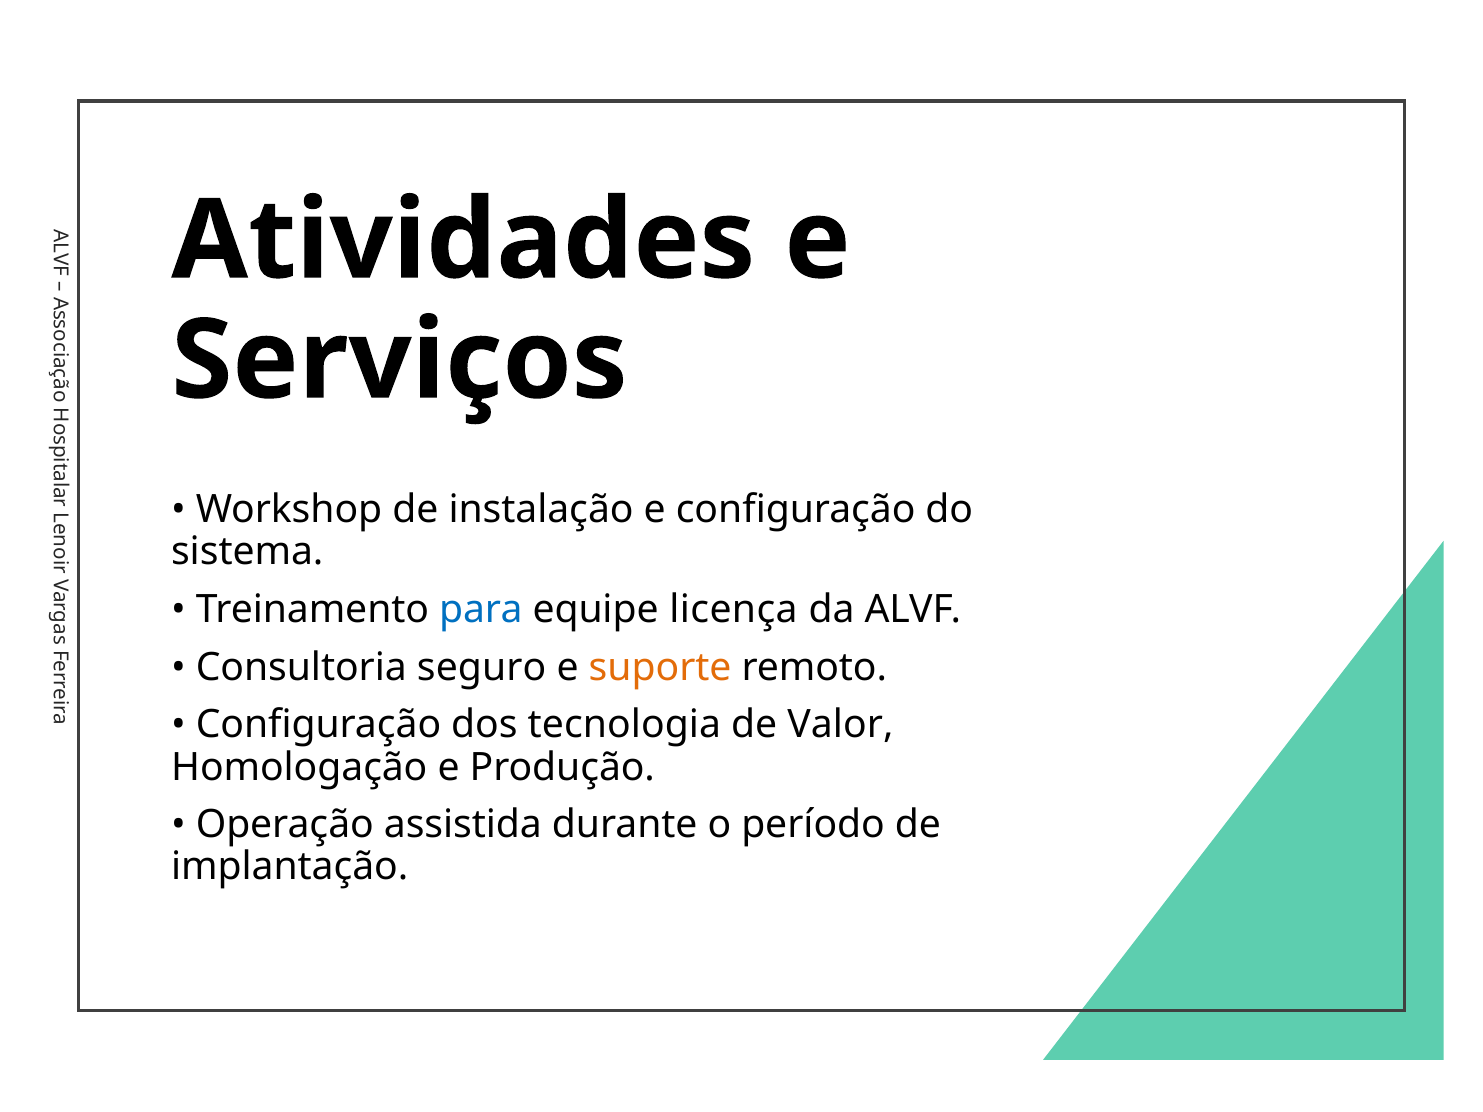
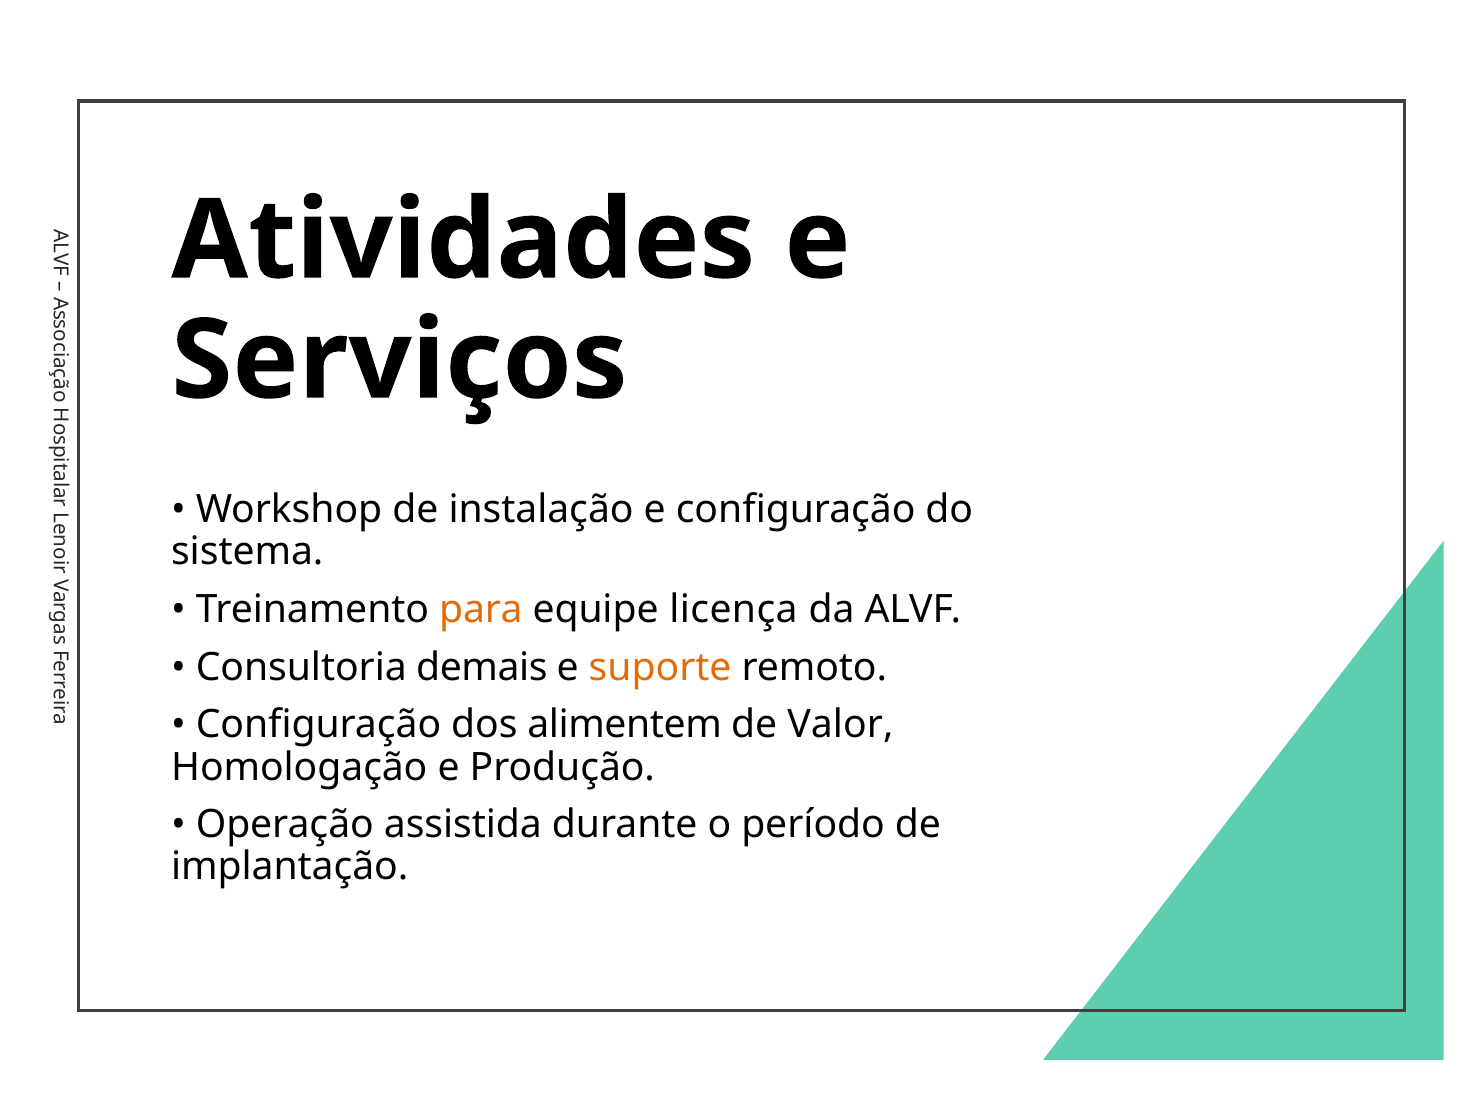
para colour: blue -> orange (481, 610)
seguro: seguro -> demais (482, 667)
tecnologia: tecnologia -> alimentem (625, 725)
